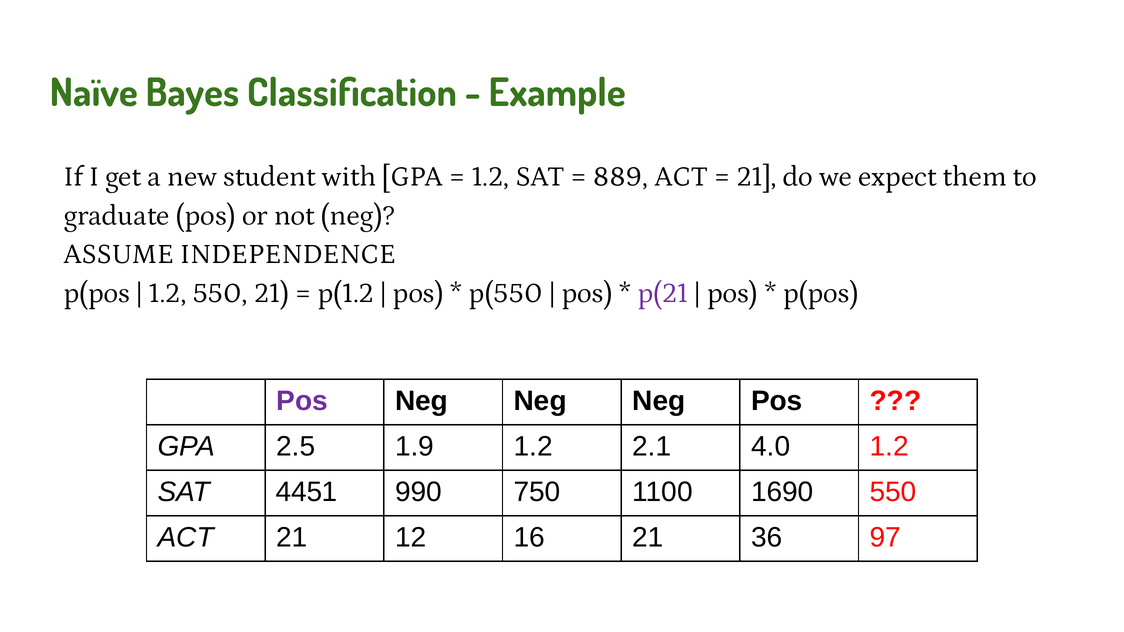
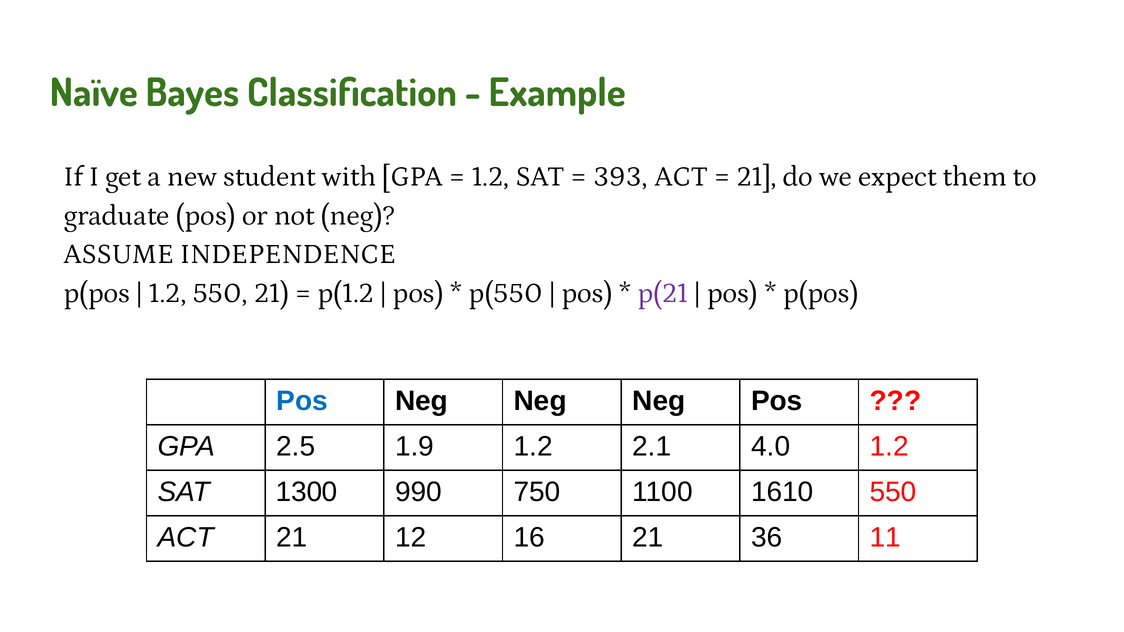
889: 889 -> 393 (621, 177)
Pos colour: purple -> blue (302, 401)
4451: 4451 -> 1300 (307, 492)
1690: 1690 -> 1610 (782, 492)
97: 97 -> 11 (885, 538)
